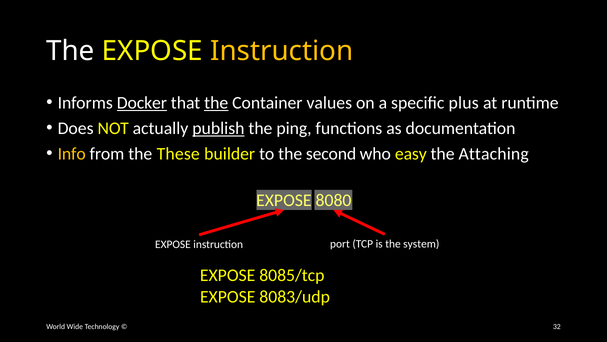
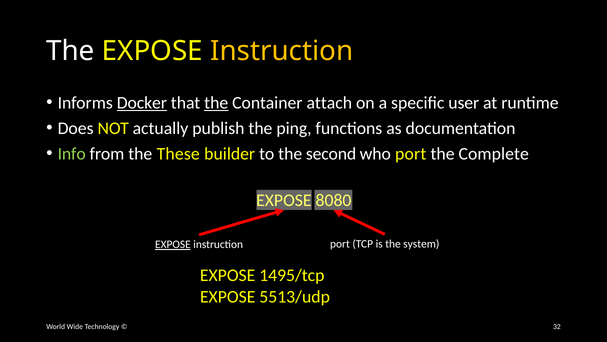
values: values -> attach (329, 103)
plus: plus -> user (464, 103)
publish underline: present -> none (218, 128)
Info colour: yellow -> light green (72, 153)
who easy: easy -> port (411, 153)
Attaching: Attaching -> Complete (494, 153)
EXPOSE underline: none -> present (173, 244)
8085/tcp: 8085/tcp -> 1495/tcp (292, 275)
8083/udp: 8083/udp -> 5513/udp (295, 297)
